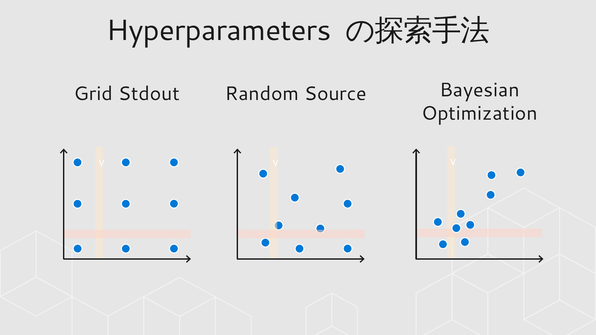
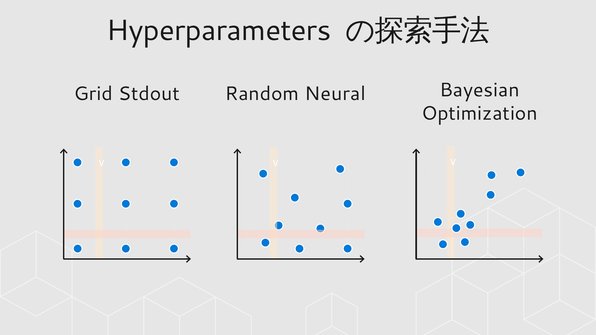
Source: Source -> Neural (335, 94)
